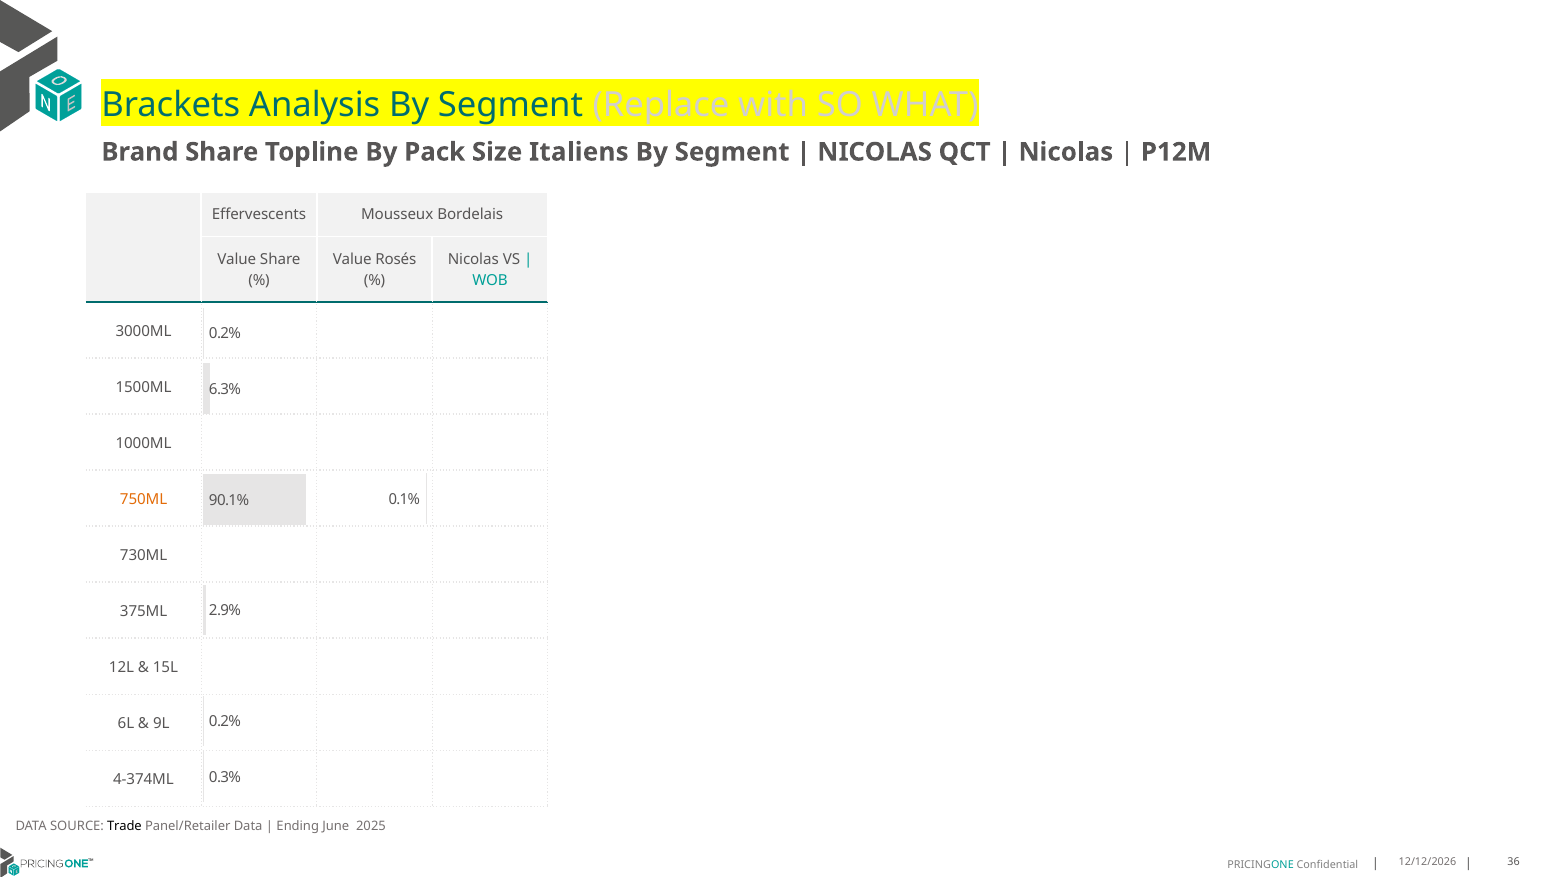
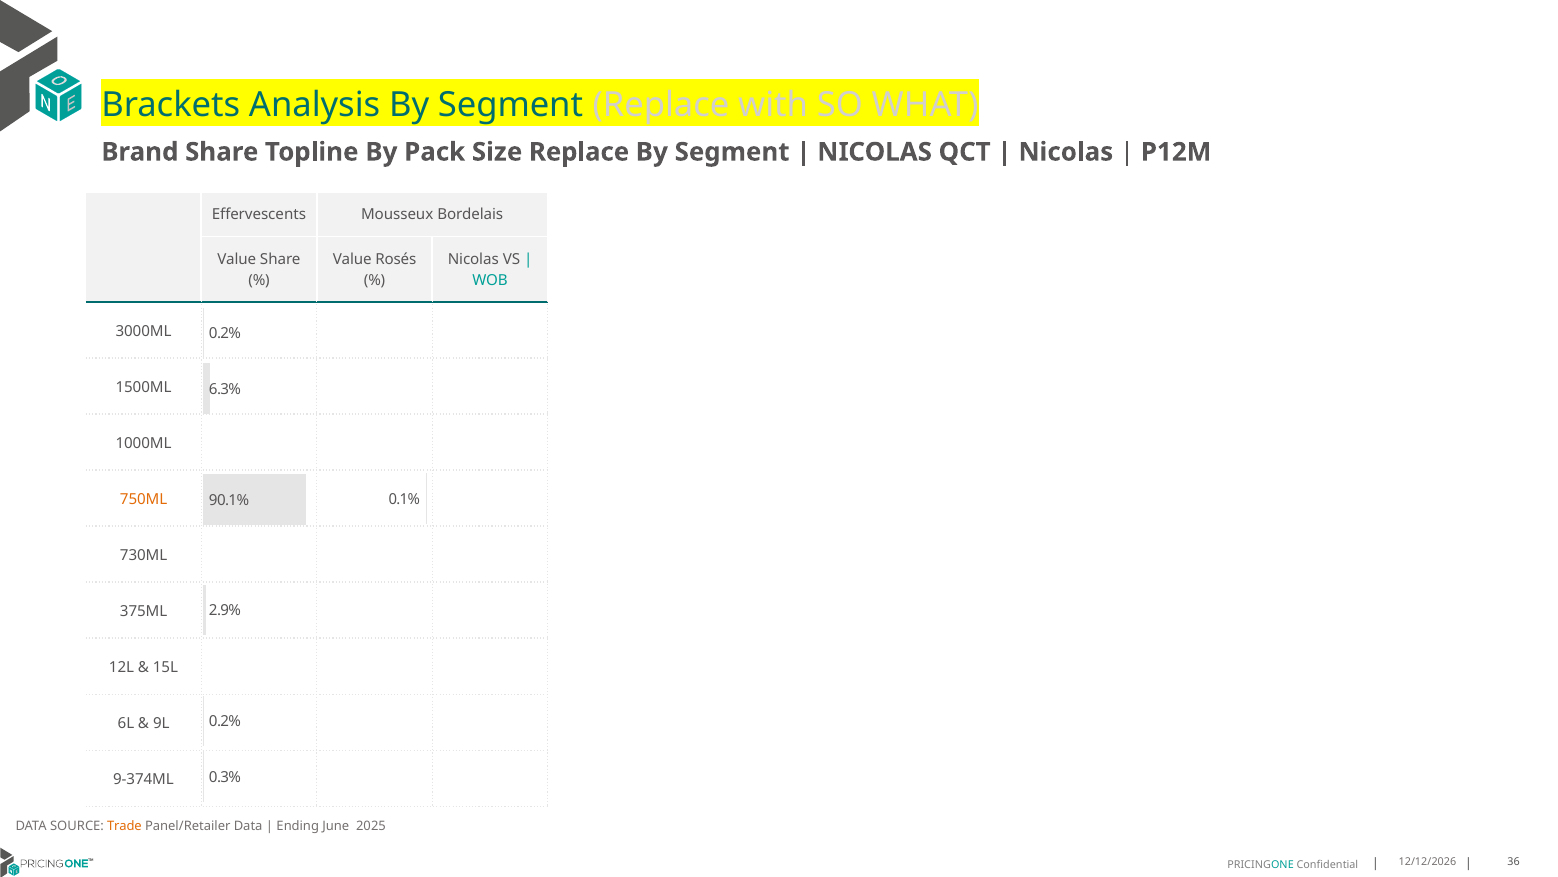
Size Italiens: Italiens -> Replace (579, 152)
4-374ML: 4-374ML -> 9-374ML (143, 779)
Trade colour: black -> orange (124, 825)
